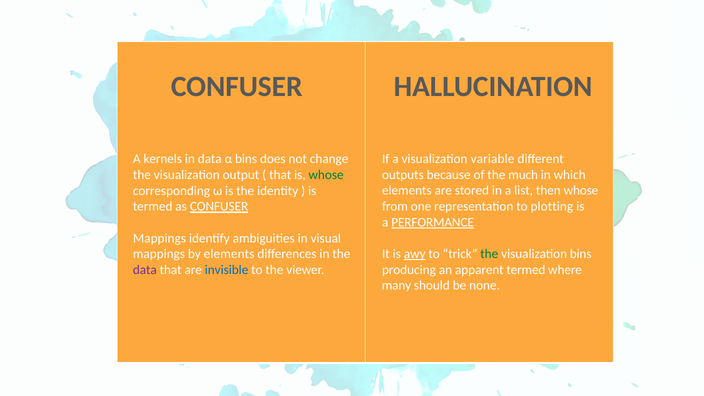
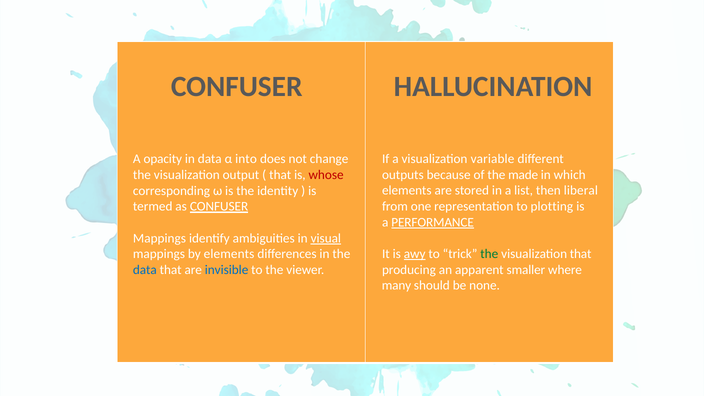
kernels: kernels -> opacity (163, 159)
α bins: bins -> into (246, 159)
much: much -> made (523, 175)
whose colour: green -> red (326, 175)
then whose: whose -> liberal (581, 191)
visual underline: none -> present (326, 238)
visualization bins: bins -> that (581, 254)
apparent termed: termed -> smaller (526, 270)
data colour: purple -> blue (145, 270)
